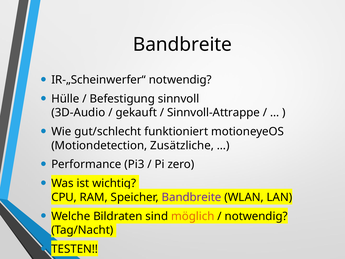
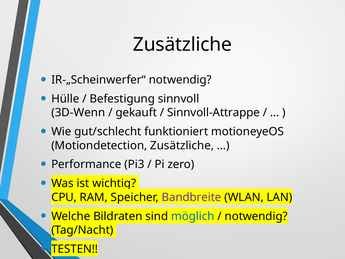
Bandbreite: Bandbreite -> Zusätzliche (182, 44)
3D-Audio: 3D-Audio -> 3D-Wenn (78, 113)
möglich colour: orange -> blue (193, 216)
